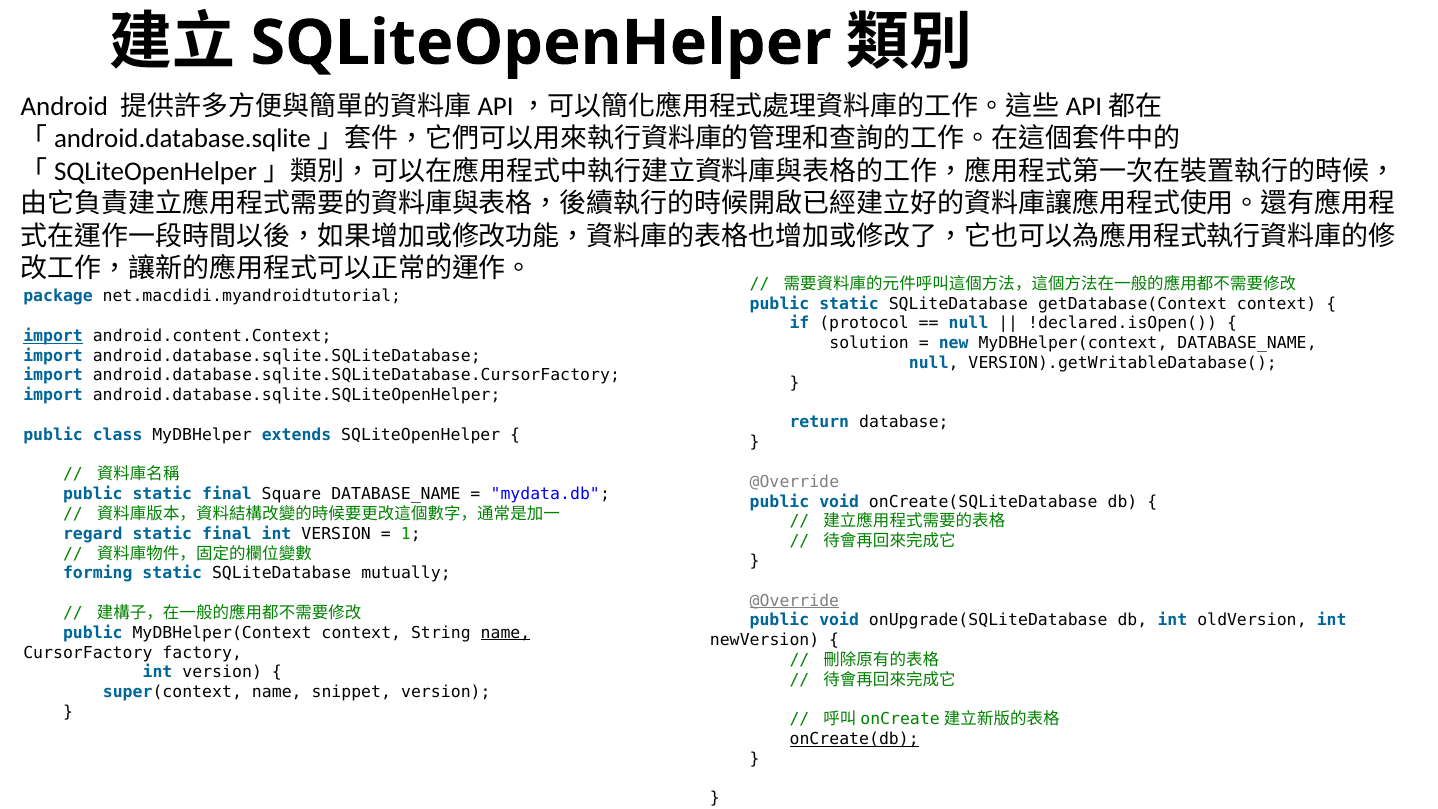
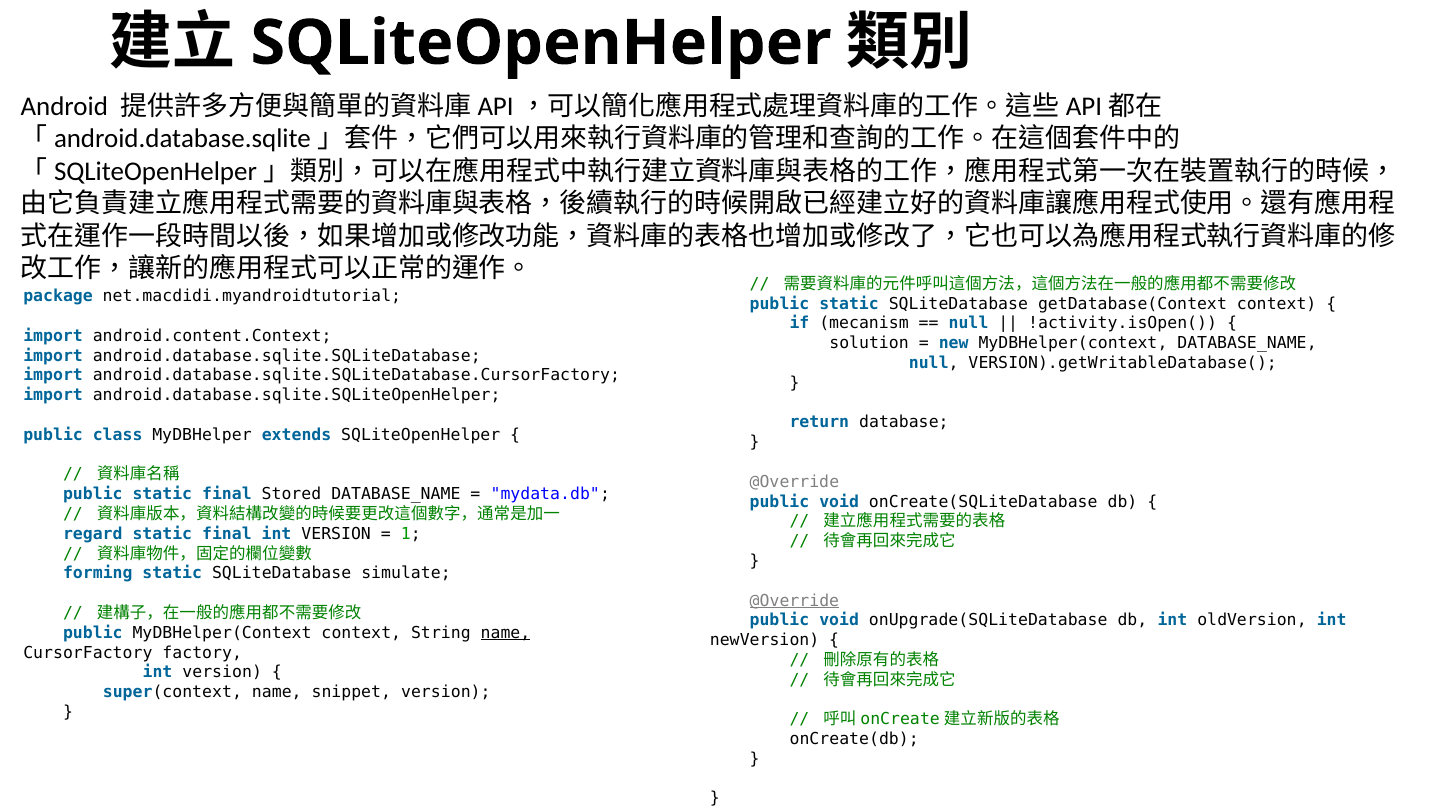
protocol: protocol -> mecanism (864, 324)
!declared.isOpen(: !declared.isOpen( -> !activity.isOpen( (1123, 324)
import underline: present -> none (53, 336)
Square: Square -> Stored (291, 494)
mutually: mutually -> simulate (406, 573)
onCreate(db underline: present -> none (854, 739)
